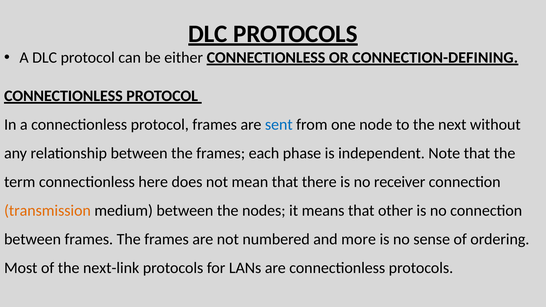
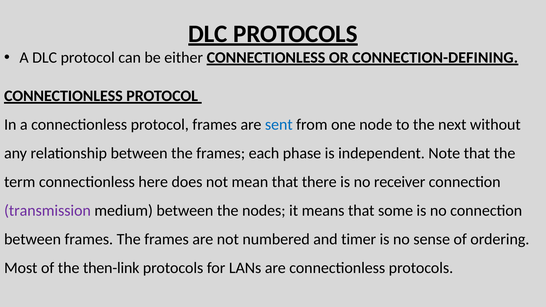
transmission colour: orange -> purple (47, 211)
other: other -> some (396, 211)
more: more -> timer (359, 239)
next-link: next-link -> then-link (111, 268)
